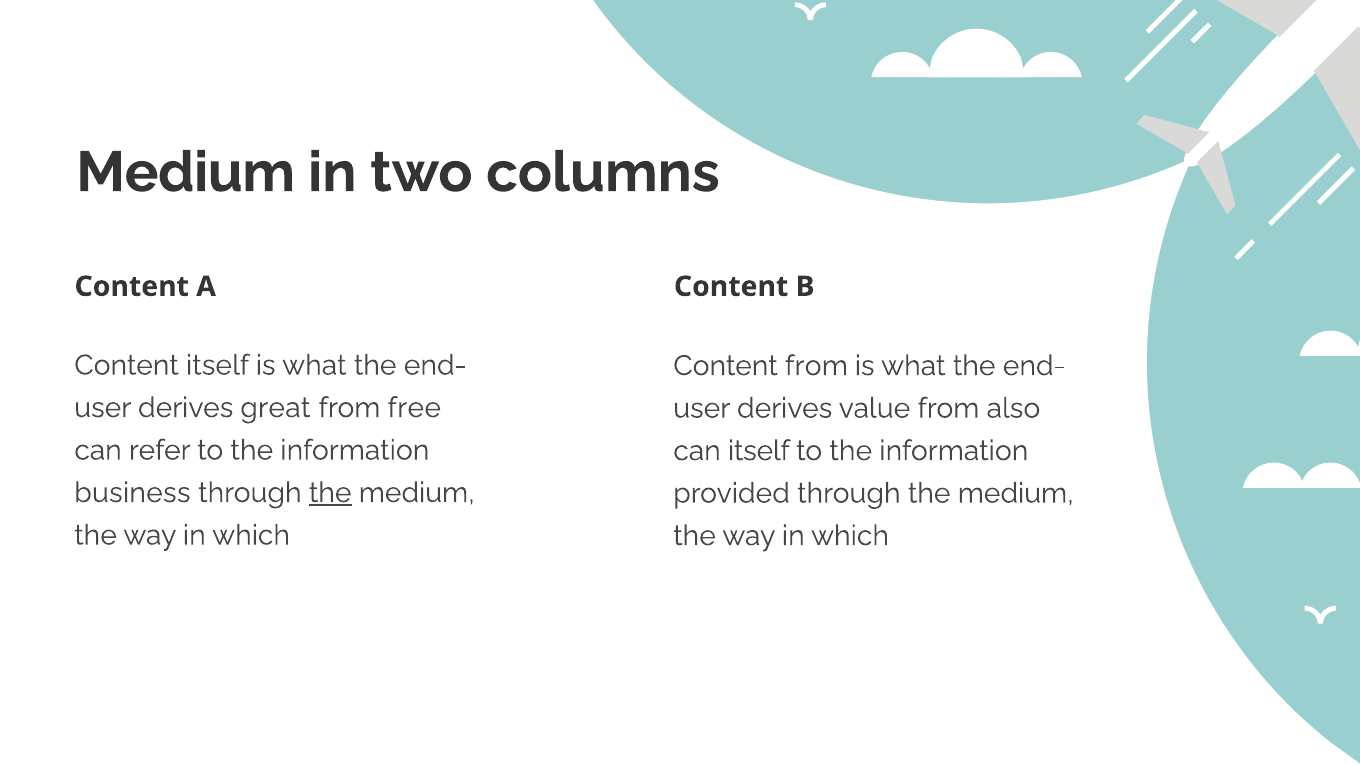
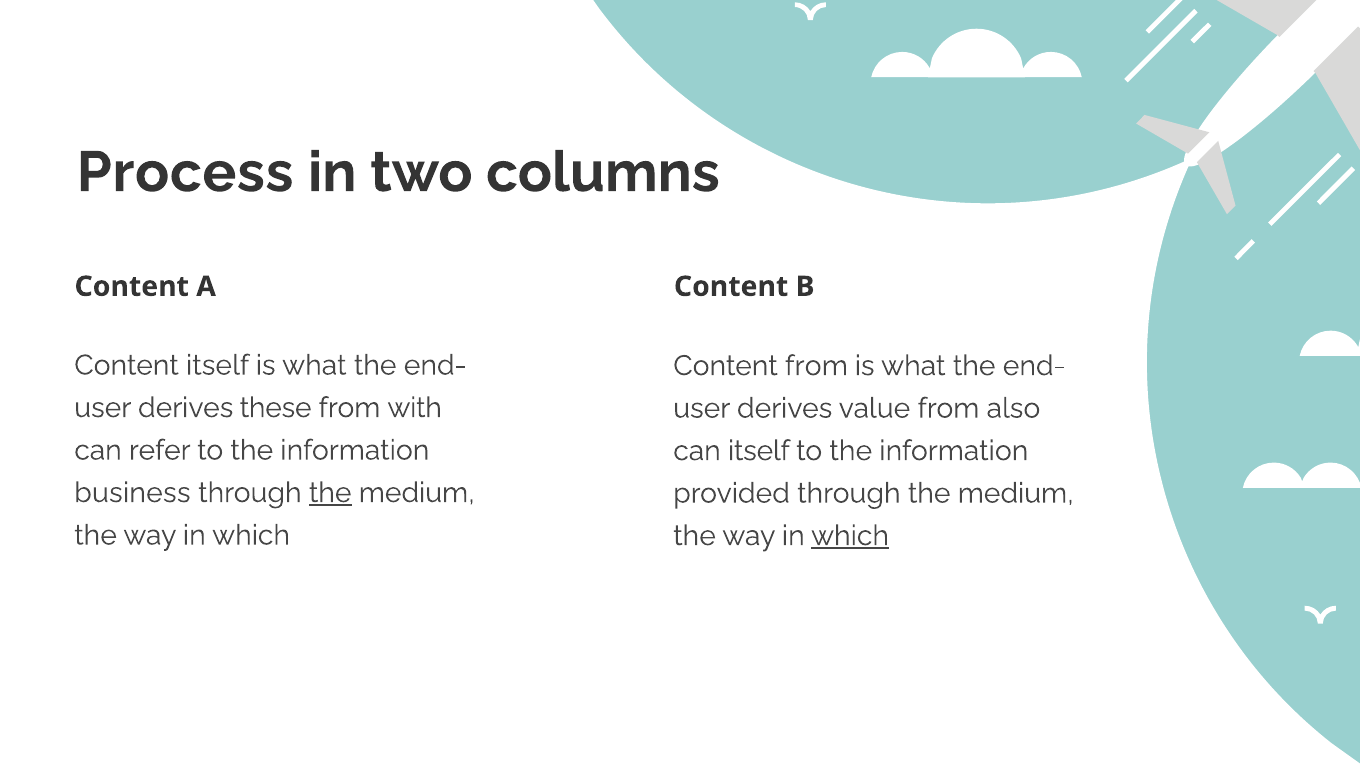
Medium: Medium -> Process (185, 172)
great: great -> these (276, 408)
free: free -> with (415, 408)
which underline: none -> present (850, 536)
